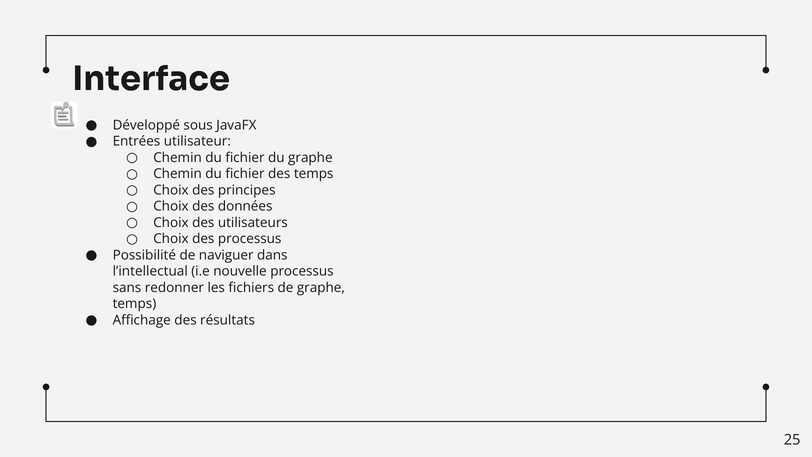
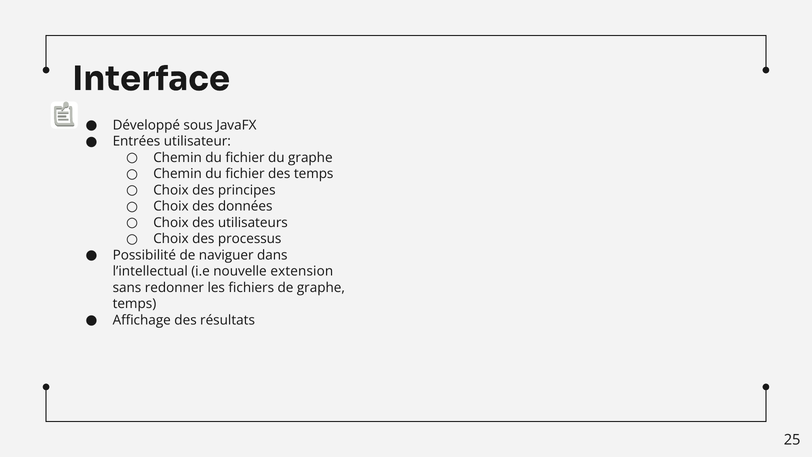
nouvelle processus: processus -> extension (302, 271)
